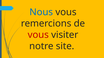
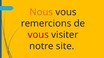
Nous colour: blue -> orange (41, 12)
